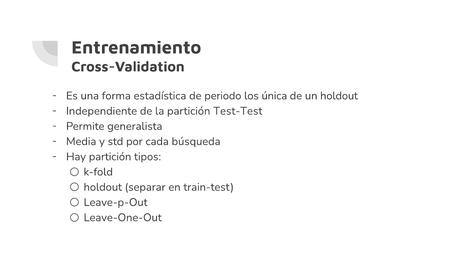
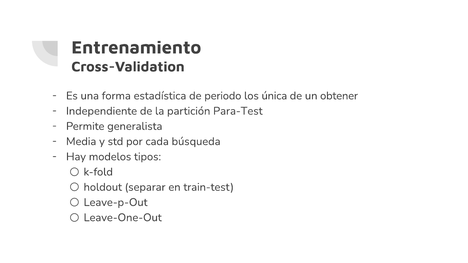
un holdout: holdout -> obtener (339, 96)
Test-Test: Test-Test -> Para-Test (238, 111)
Hay partición: partición -> modelos (110, 157)
